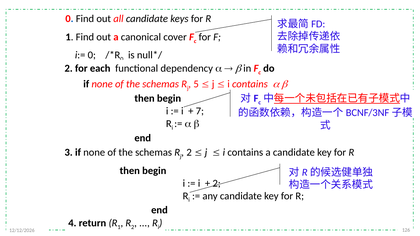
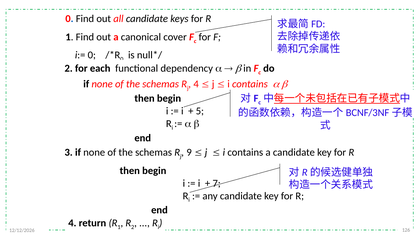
5: 5 -> 4 (196, 84)
7: 7 -> 5 (200, 111)
2: 2 -> 9 (189, 153)
2: 2 -> 7 (217, 183)
